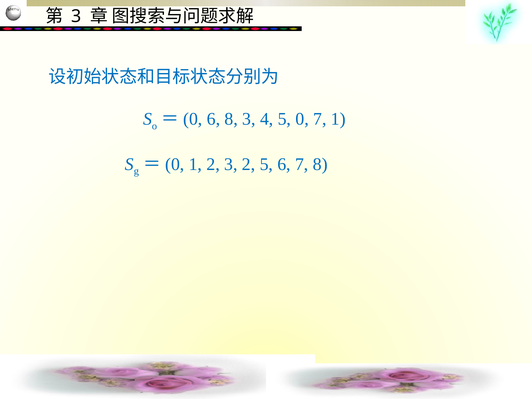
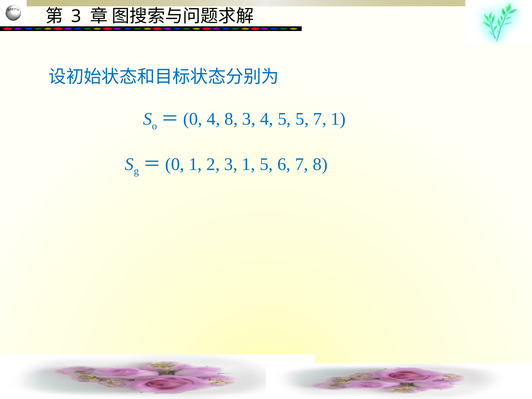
6: 6 -> 4 (213, 119)
5 0: 0 -> 5 (302, 119)
3 2: 2 -> 1 (249, 164)
